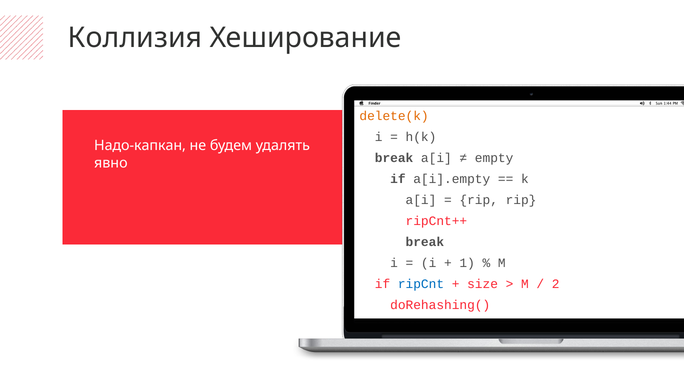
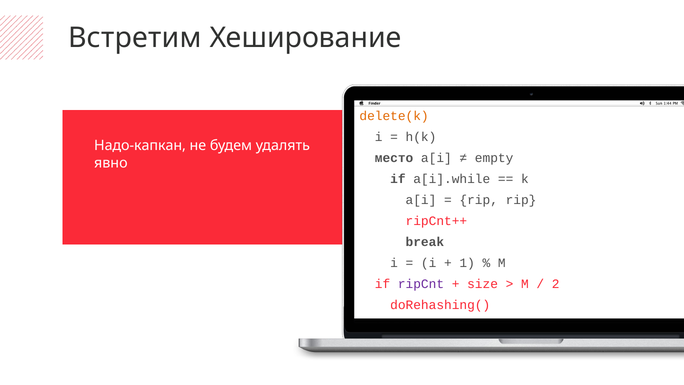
Коллизия: Коллизия -> Встретим (135, 38)
break: break -> место (394, 158)
a[i].empty: a[i].empty -> a[i].while (452, 179)
ripCnt colour: blue -> purple (421, 284)
